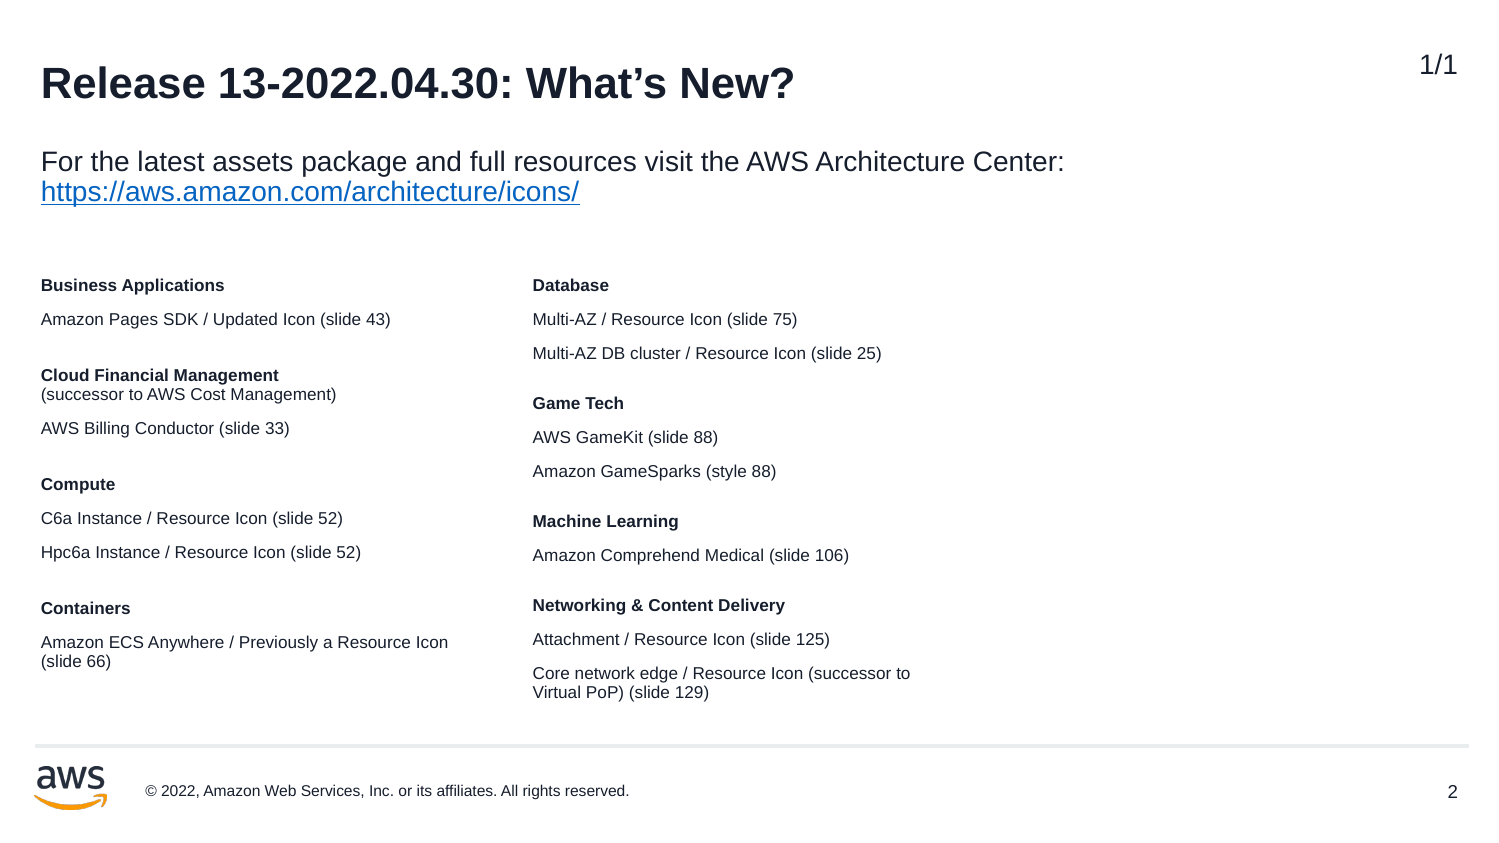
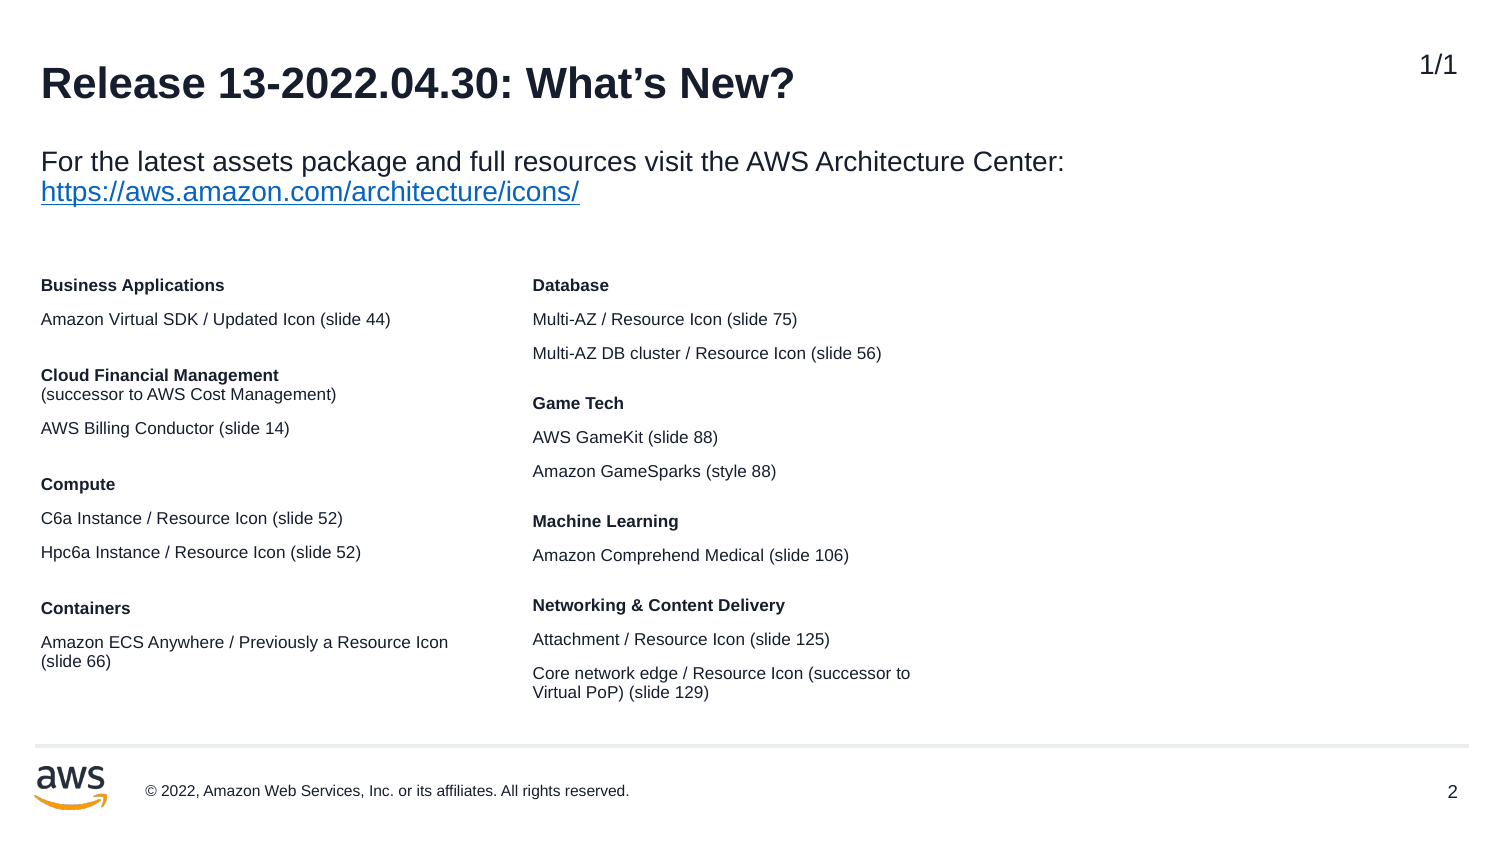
Amazon Pages: Pages -> Virtual (134, 320)
43: 43 -> 44 (378, 320)
25: 25 -> 56 (869, 354)
33: 33 -> 14 (277, 429)
